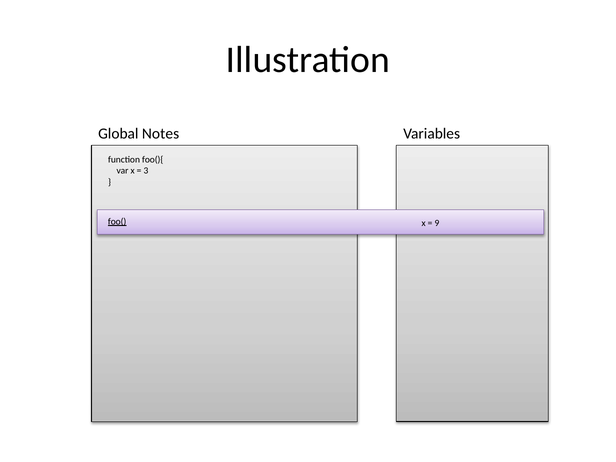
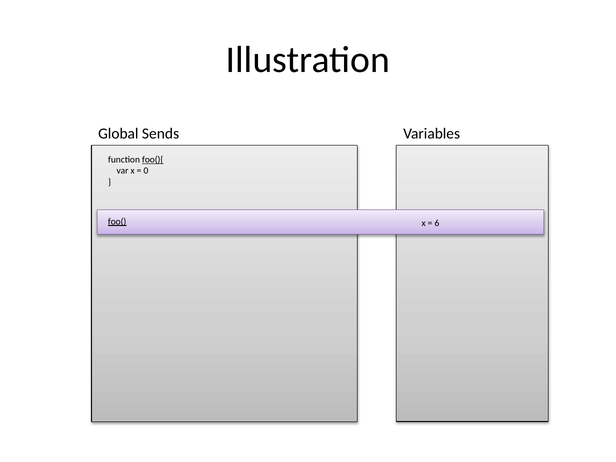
Notes: Notes -> Sends (161, 134)
foo(){ underline: none -> present (153, 160)
3: 3 -> 0 (146, 171)
9: 9 -> 6 (437, 223)
